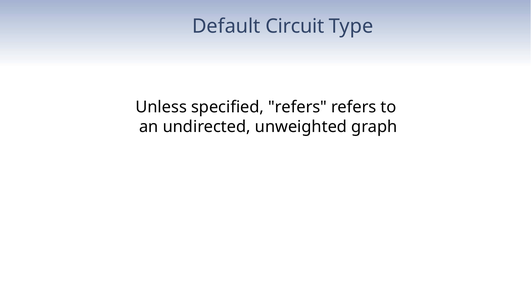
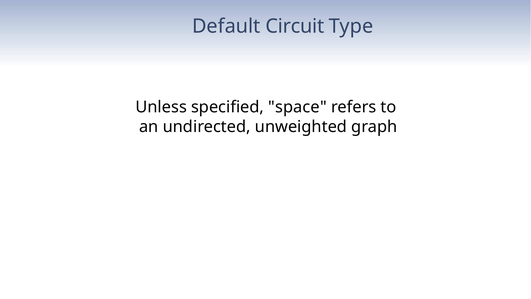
specified refers: refers -> space (297, 107)
